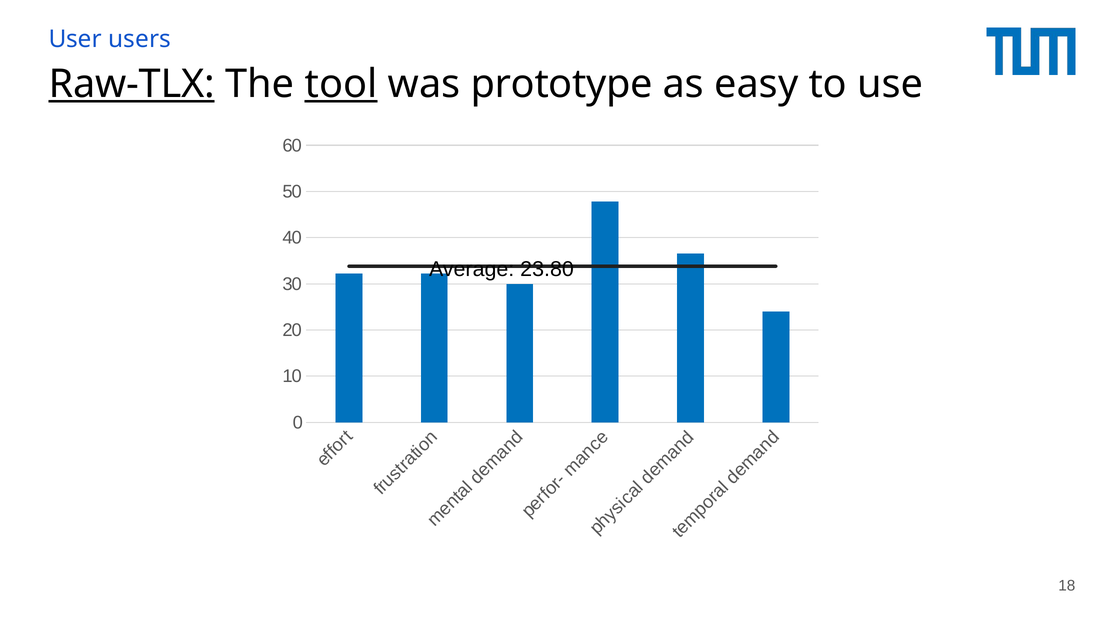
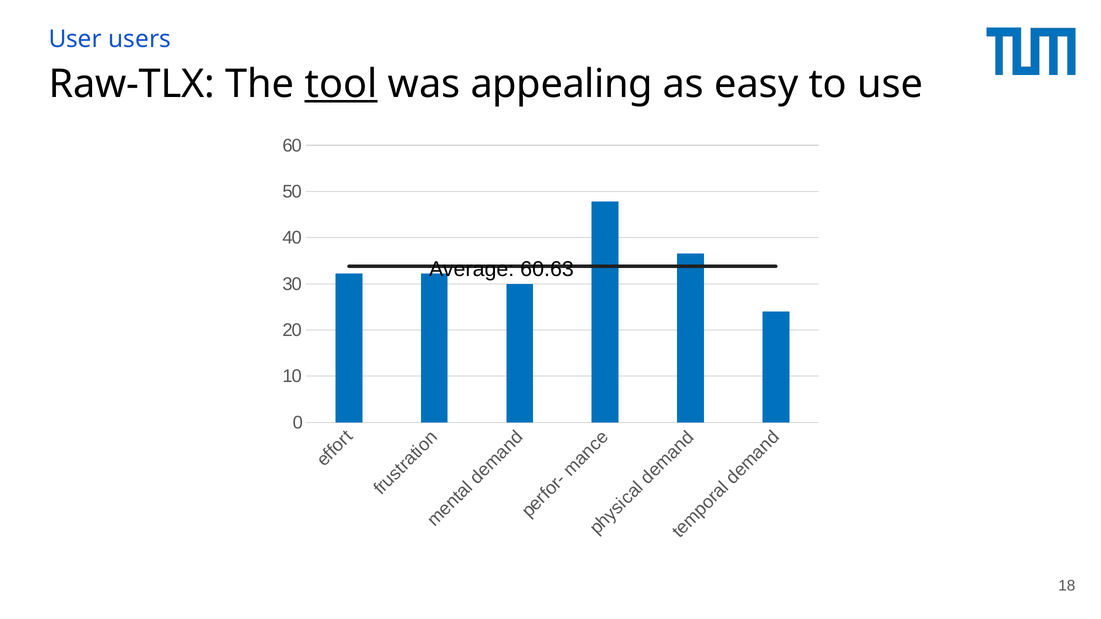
Raw-TLX underline: present -> none (132, 84)
prototype: prototype -> appealing (562, 84)
23.80: 23.80 -> 60.63 (547, 269)
